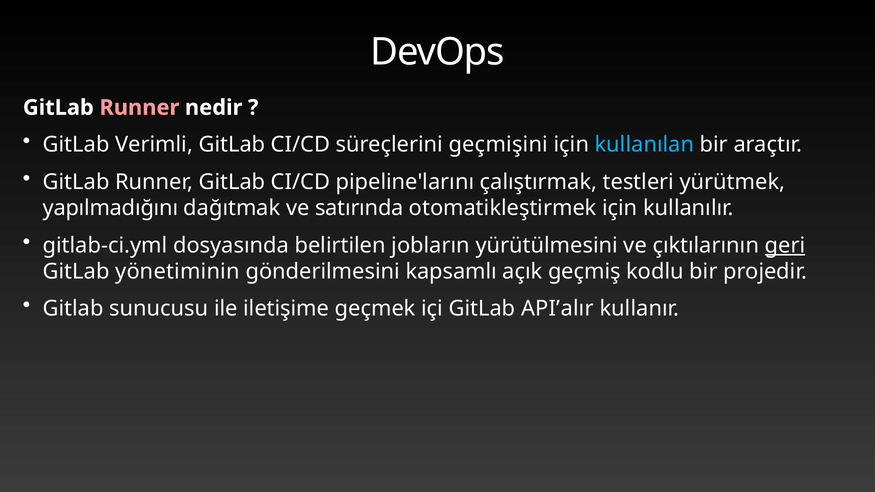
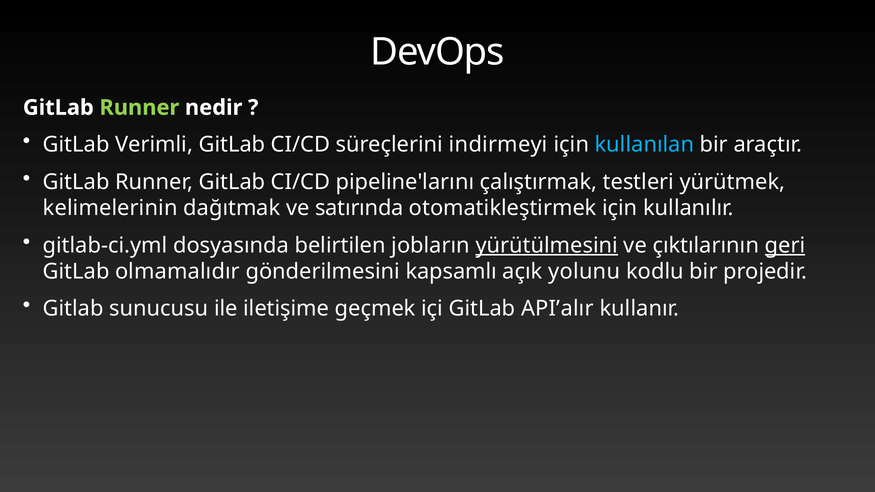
Runner colour: pink -> light green (139, 108)
geçmişini: geçmişini -> indirmeyi (498, 145)
yapılmadığını: yapılmadığını -> kelimelerinin (110, 208)
yürütülmesini underline: none -> present (547, 245)
yönetiminin: yönetiminin -> olmamalıdır (178, 272)
geçmiş: geçmiş -> yolunu (584, 272)
